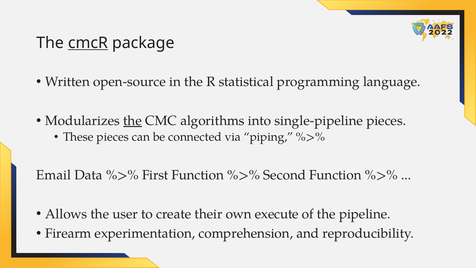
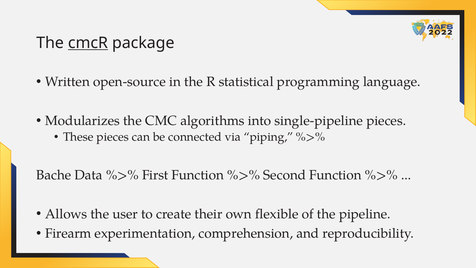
the underline: present -> none (133, 121)
Email: Email -> Bache (54, 175)
execute: execute -> flexible (277, 214)
